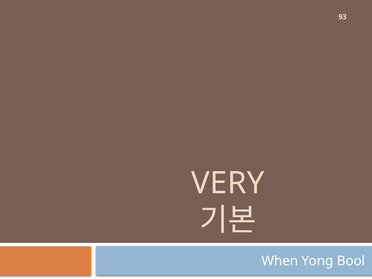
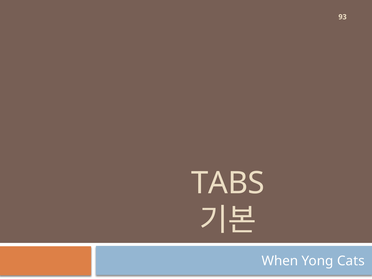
VERY: VERY -> TABS (228, 183)
Bool: Bool -> Cats (351, 261)
